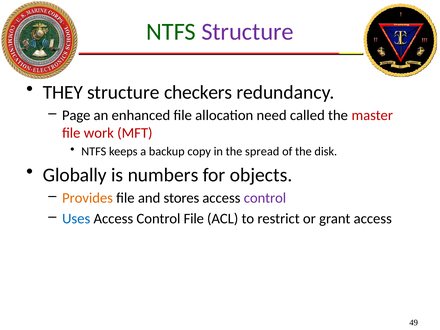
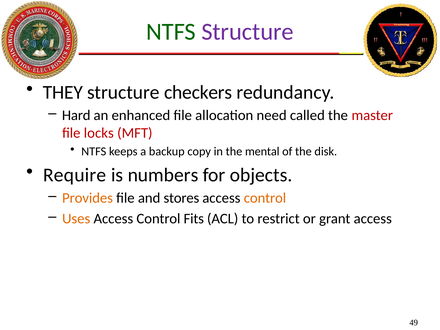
Page: Page -> Hard (76, 115)
work: work -> locks (99, 133)
spread: spread -> mental (262, 151)
Globally: Globally -> Require (75, 175)
control colour: purple -> orange (265, 198)
Uses colour: blue -> orange (76, 219)
Control File: File -> Fits (194, 219)
